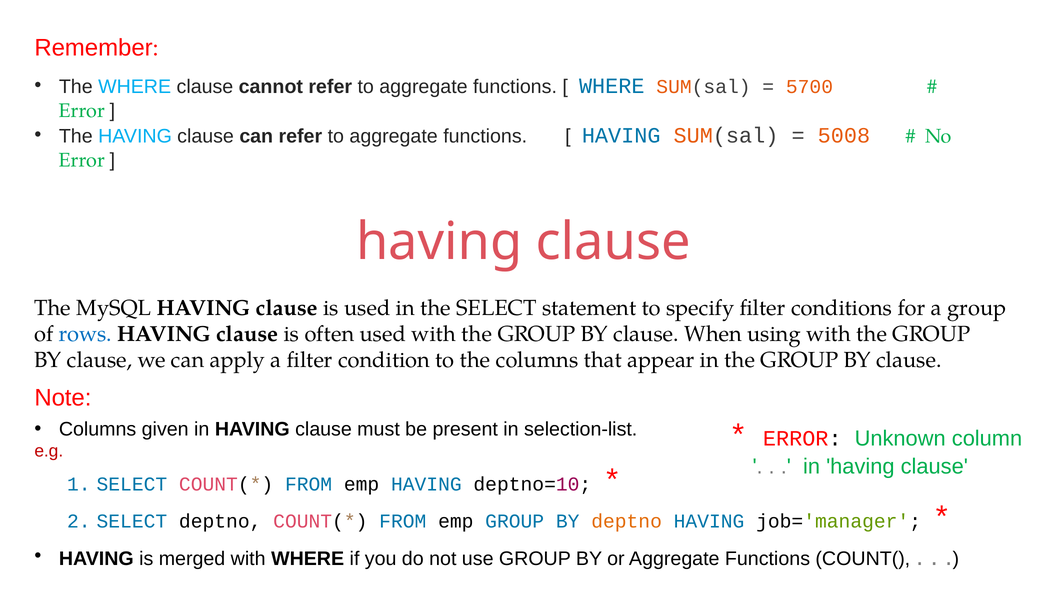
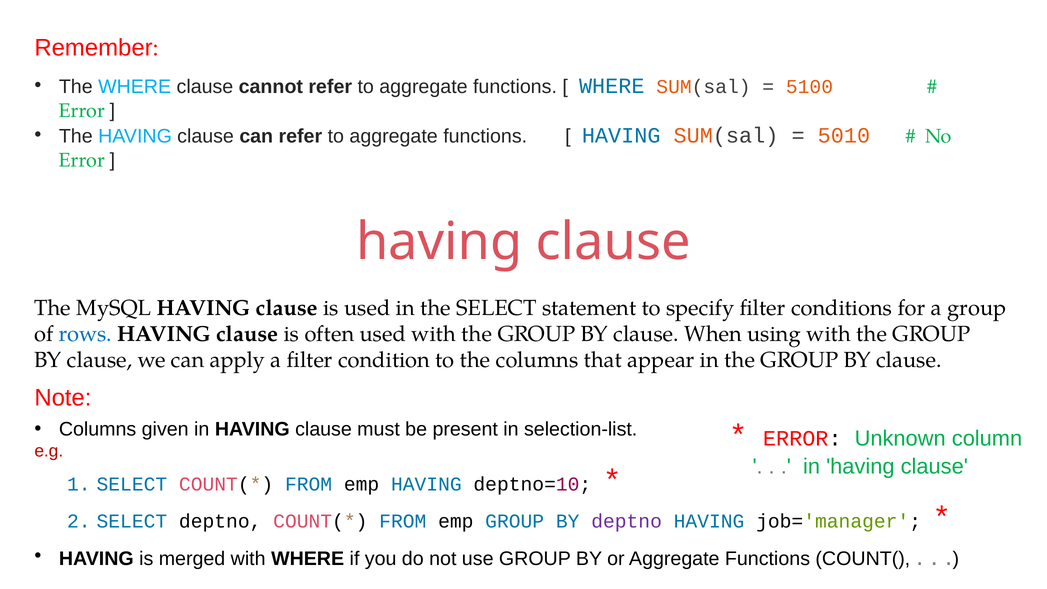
5700: 5700 -> 5100 (809, 87)
5008: 5008 -> 5010 (844, 136)
deptno colour: orange -> purple (627, 521)
